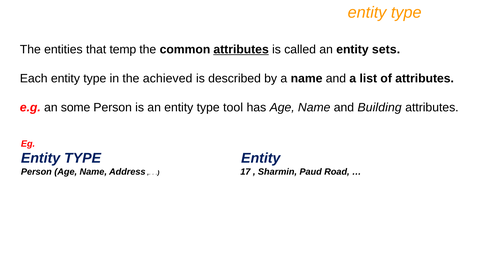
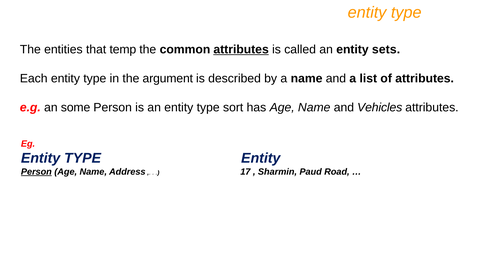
achieved: achieved -> argument (168, 79)
tool: tool -> sort (233, 108)
Building: Building -> Vehicles (380, 108)
Person underline: none -> present (36, 172)
